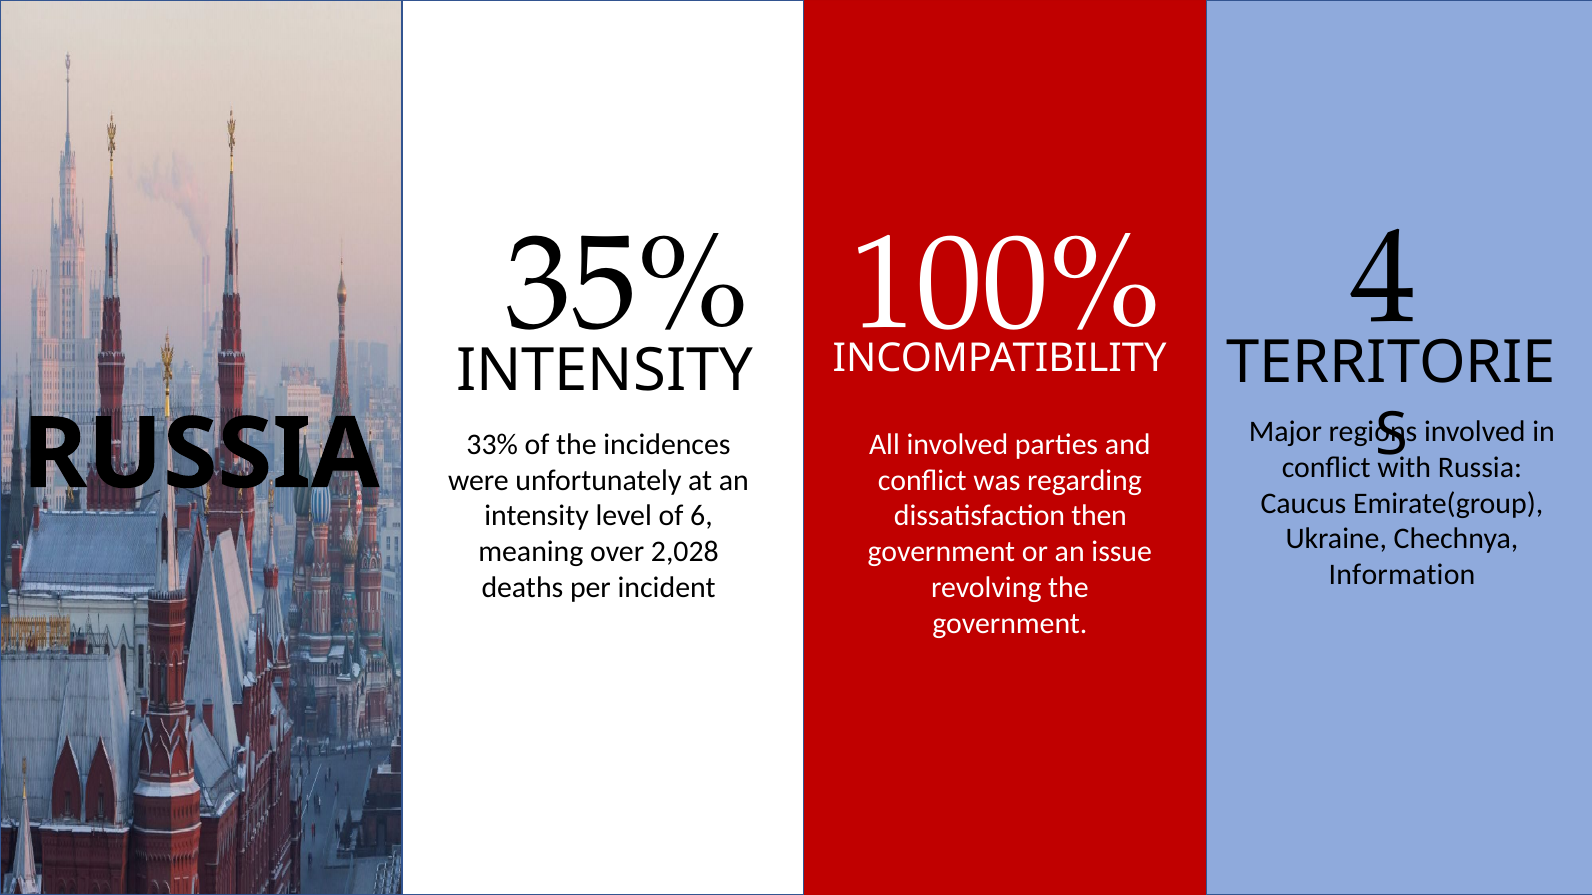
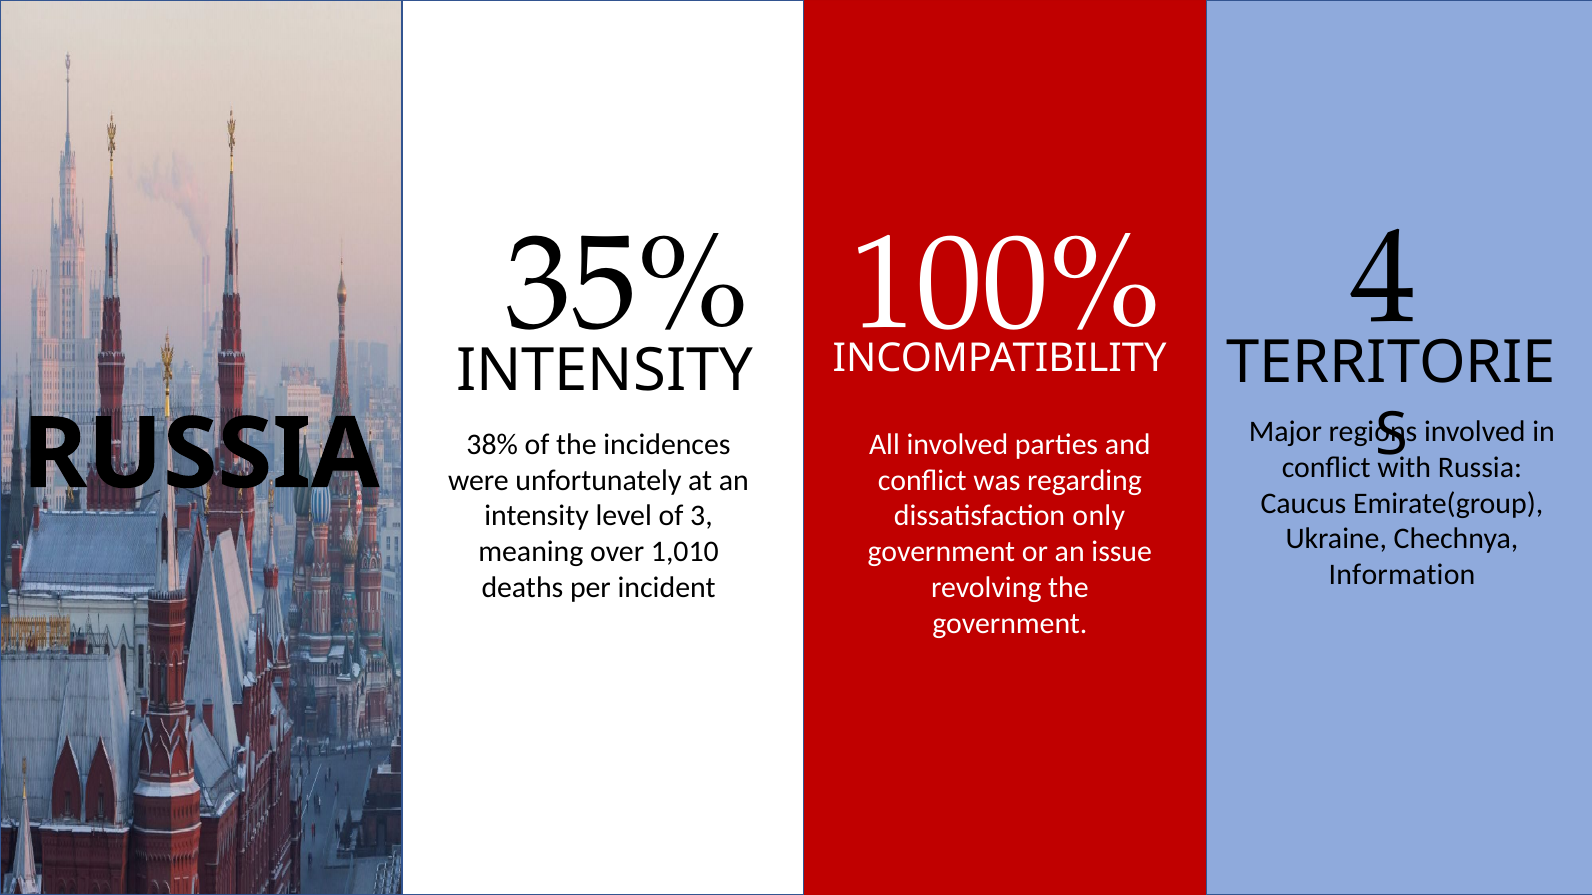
33%: 33% -> 38% (492, 445)
6: 6 -> 3 (701, 516)
then: then -> only (1099, 516)
2,028: 2,028 -> 1,010 (685, 552)
